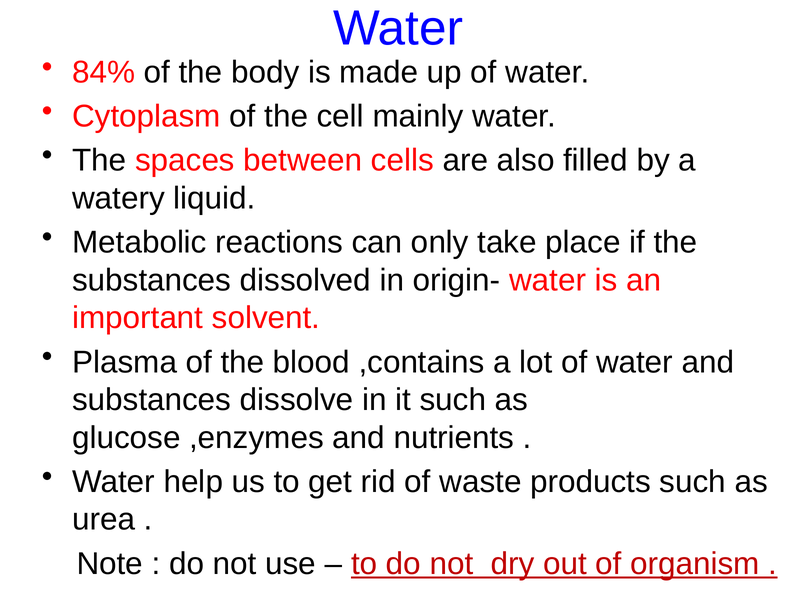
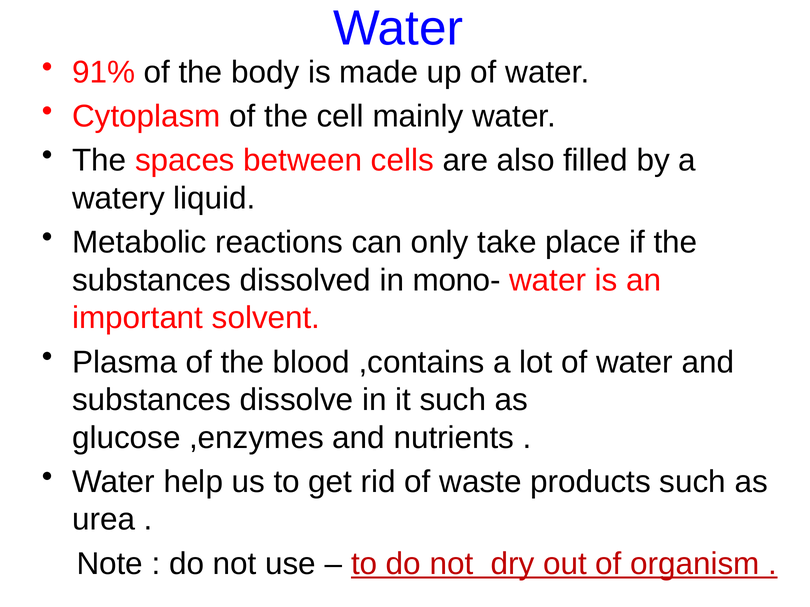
84%: 84% -> 91% (104, 72)
origin-: origin- -> mono- (457, 280)
